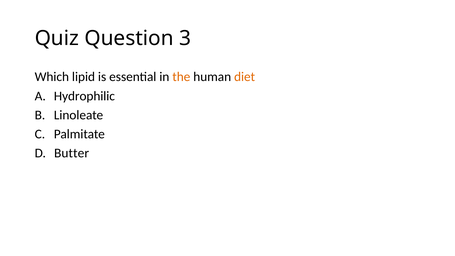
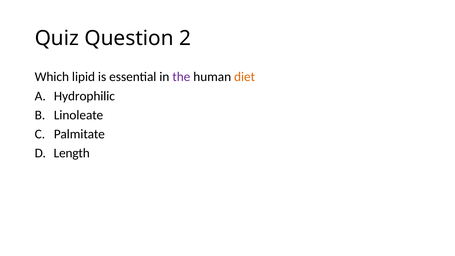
3: 3 -> 2 (185, 38)
the colour: orange -> purple (181, 77)
Butter: Butter -> Length (72, 153)
